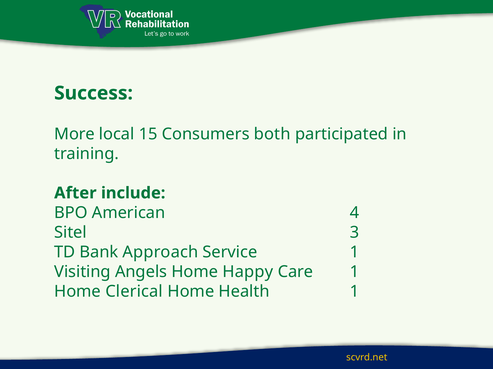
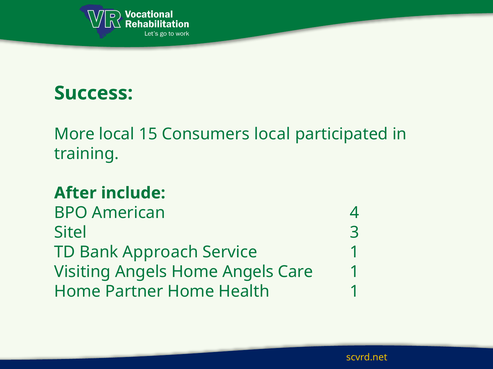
Consumers both: both -> local (272, 134)
Home Happy: Happy -> Angels (248, 272)
Clerical: Clerical -> Partner (134, 292)
